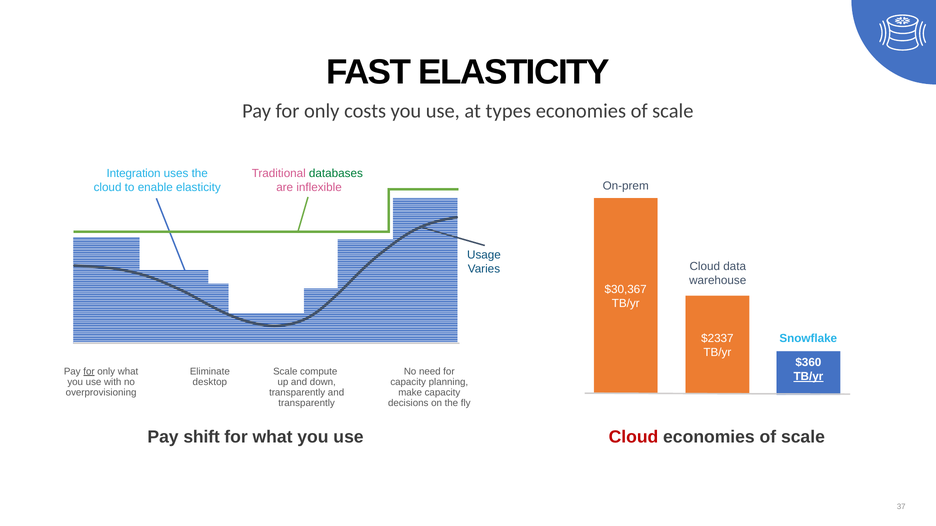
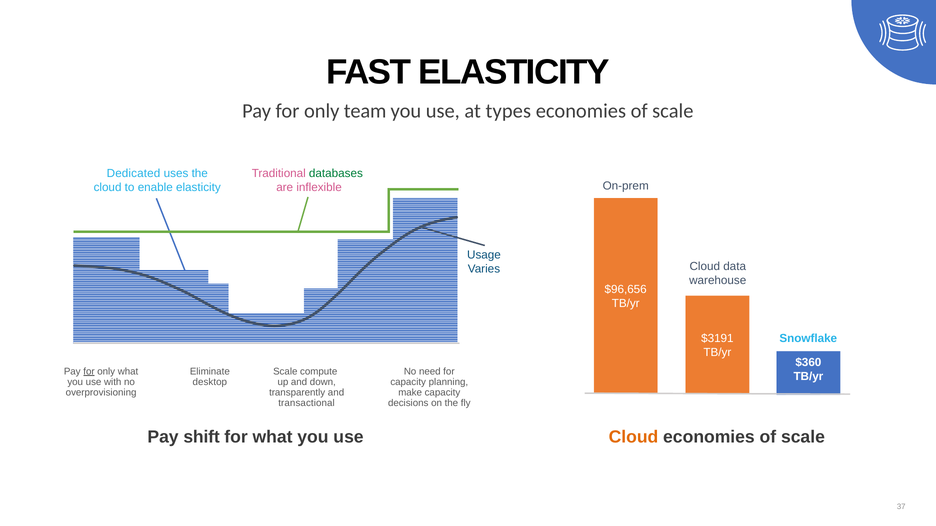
costs: costs -> team (365, 111)
Integration: Integration -> Dedicated (133, 174)
$30,367: $30,367 -> $96,656 (626, 290)
$2337: $2337 -> $3191 (717, 339)
TB/yr underline: present -> none (808, 377)
transparently: transparently -> transactional (307, 403)
Cloud colour: red -> orange (633, 437)
